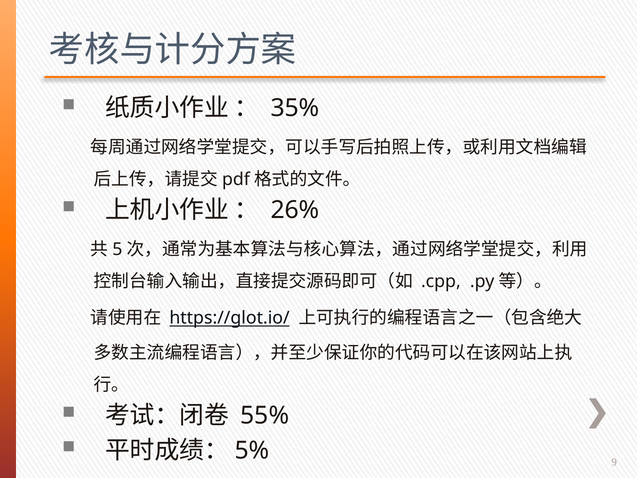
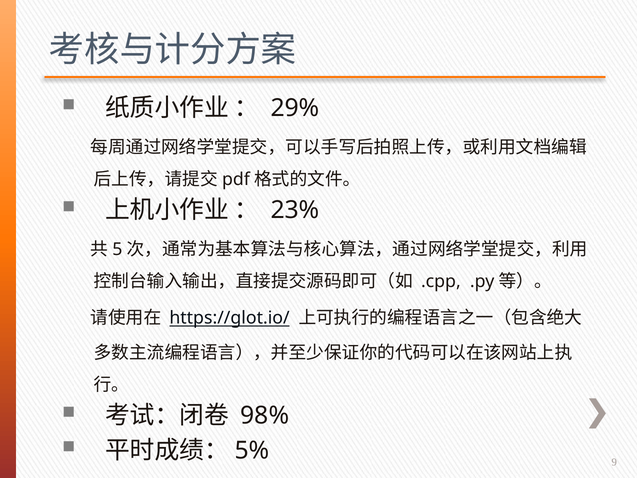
35%: 35% -> 29% (295, 108)
26%: 26% -> 23% (295, 210)
55%: 55% -> 98% (265, 415)
